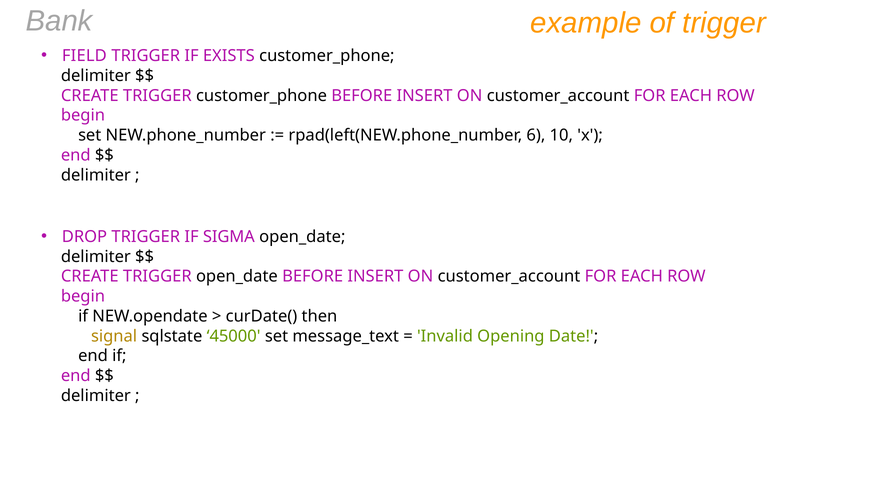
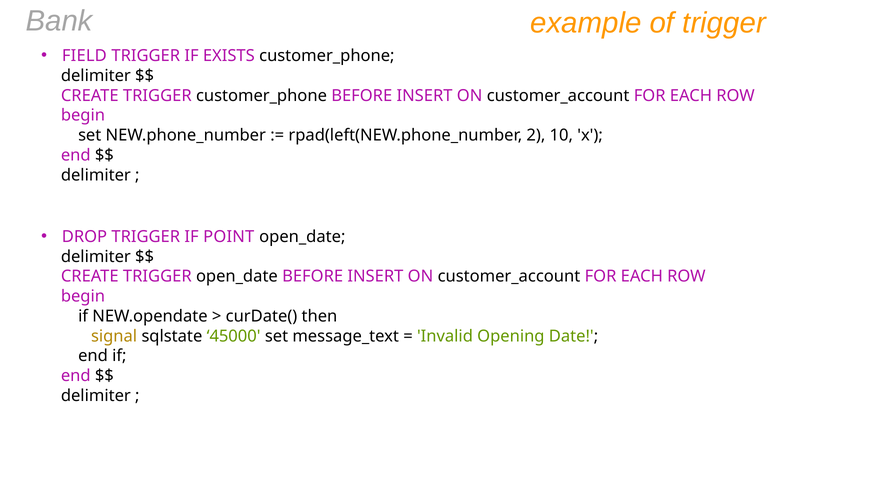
6: 6 -> 2 (536, 135)
SIGMA: SIGMA -> POINT (229, 237)
